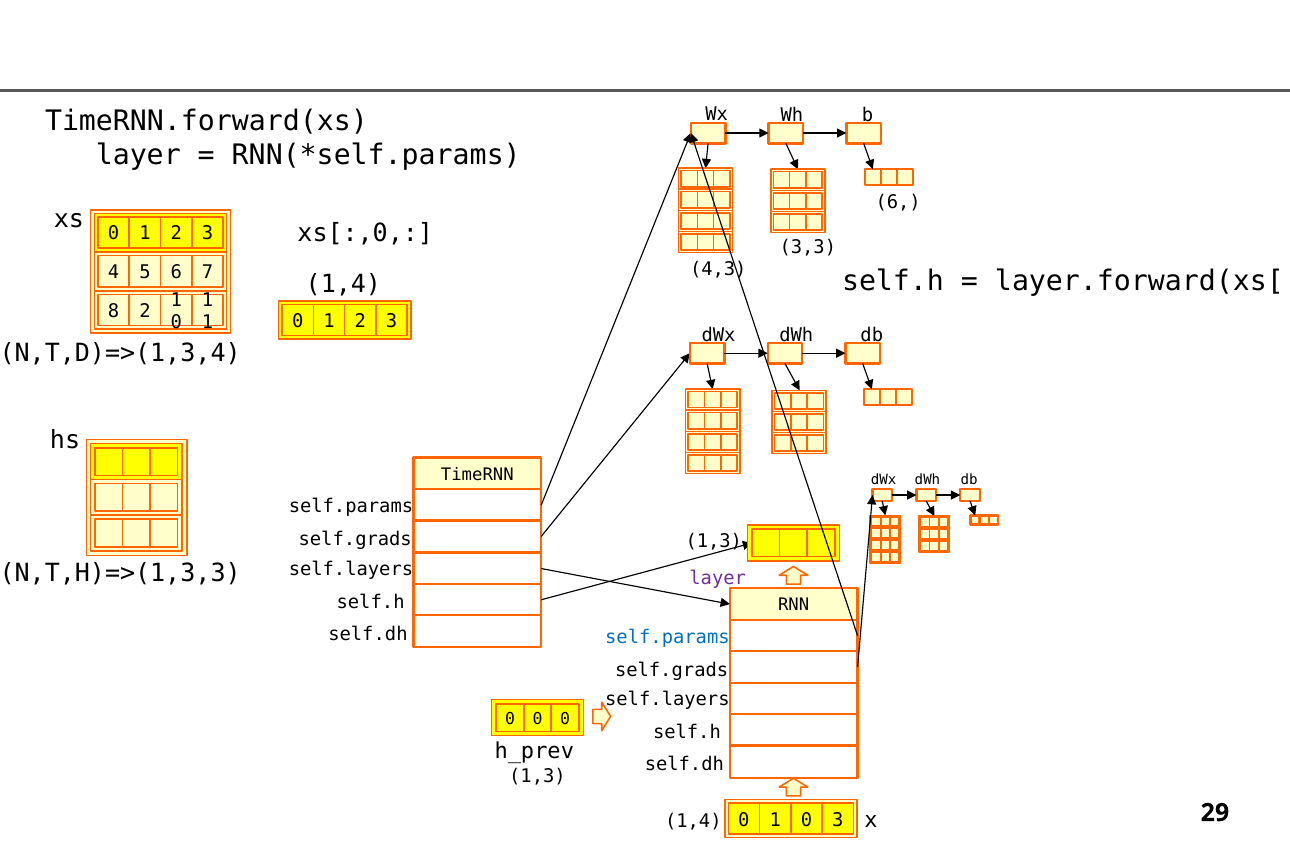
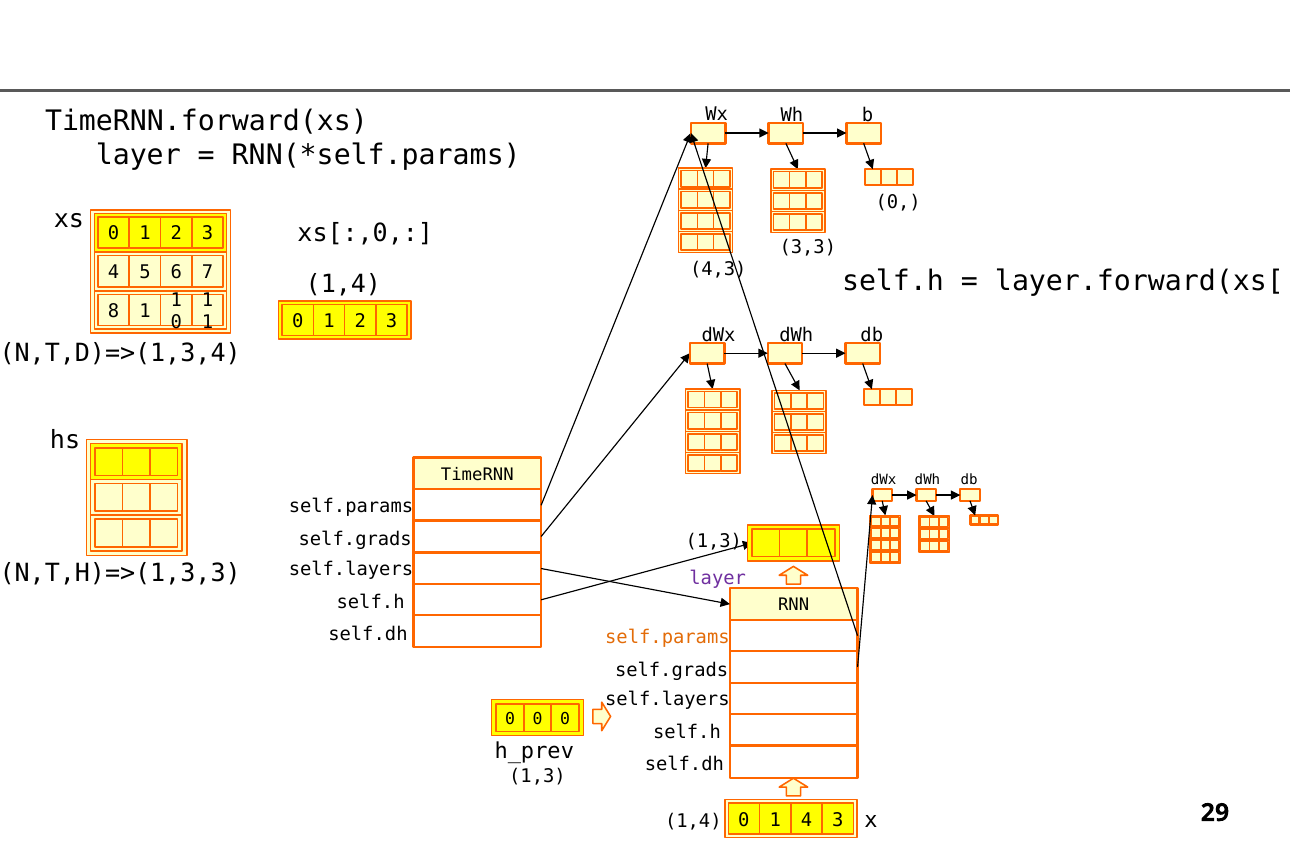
6: 6 -> 0 (898, 203)
8 2: 2 -> 1 (145, 311)
self.params colour: blue -> orange (667, 637)
0 1 0: 0 -> 4 (806, 820)
